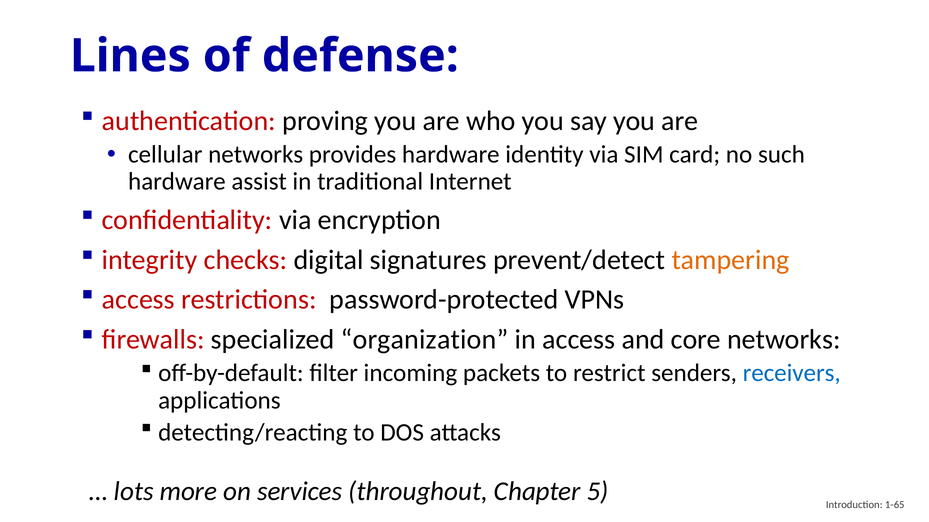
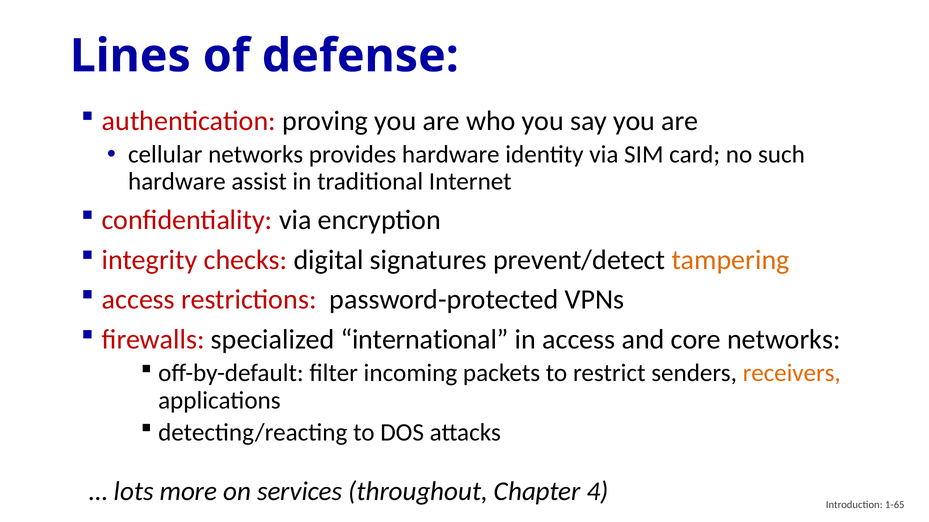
organization: organization -> international (425, 340)
receivers colour: blue -> orange (792, 374)
5: 5 -> 4 (598, 492)
